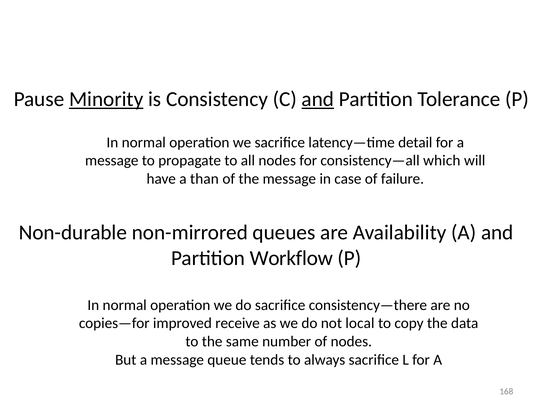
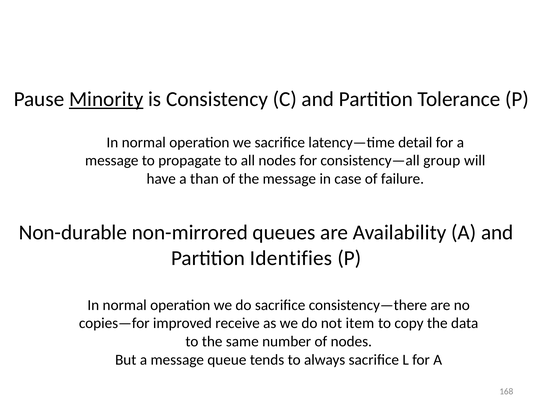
and underline: present -> none (318, 99)
which: which -> group (442, 160)
Workflow: Workflow -> Identifies (291, 258)
local: local -> item (360, 323)
